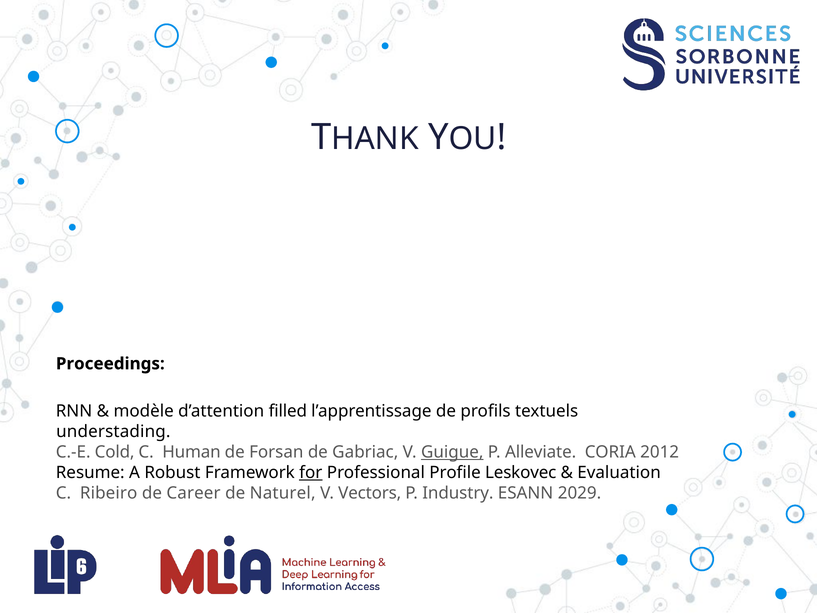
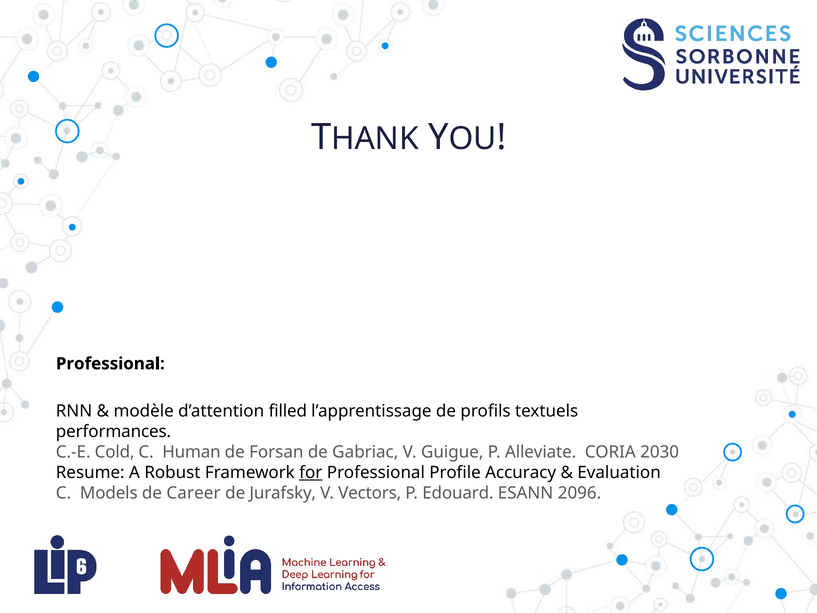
Proceedings: Proceedings -> Professional (110, 364)
understading: understading -> performances (114, 432)
Guigue underline: present -> none (452, 452)
2012: 2012 -> 2030 (660, 452)
Leskovec: Leskovec -> Accuracy (521, 472)
Ribeiro: Ribeiro -> Models (109, 493)
Naturel: Naturel -> Jurafsky (283, 493)
Industry: Industry -> Edouard (458, 493)
2029: 2029 -> 2096 (580, 493)
